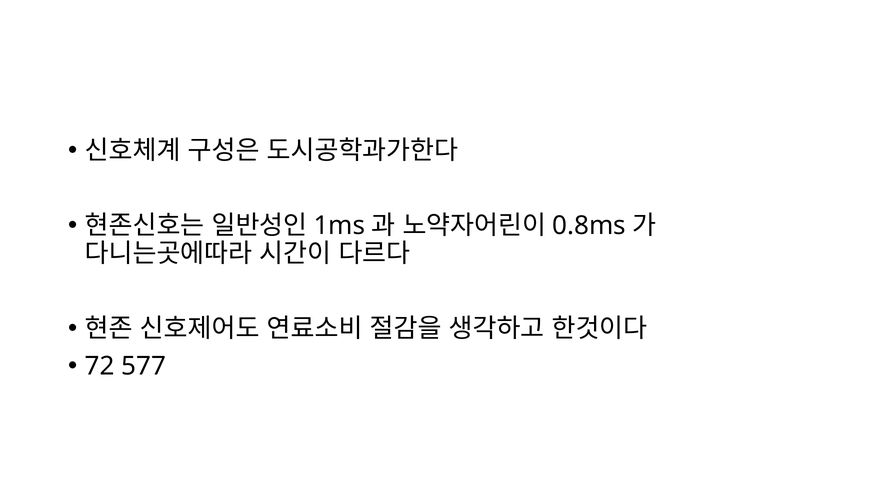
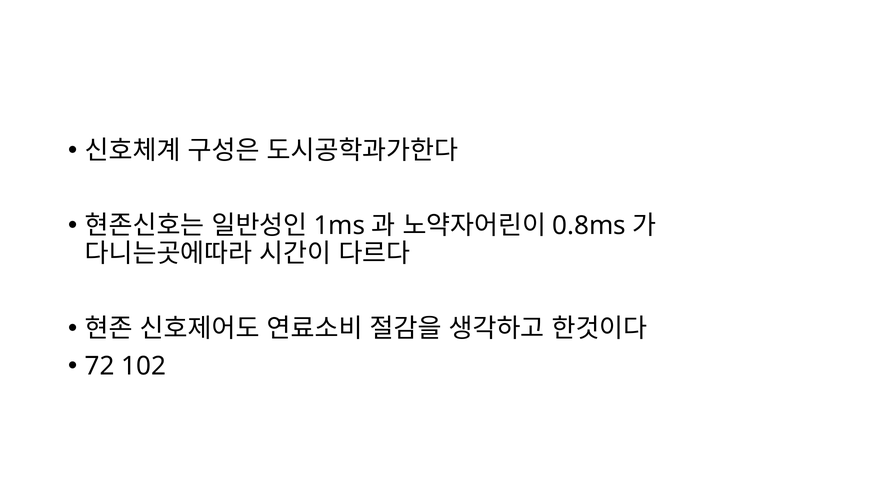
577: 577 -> 102 (144, 366)
